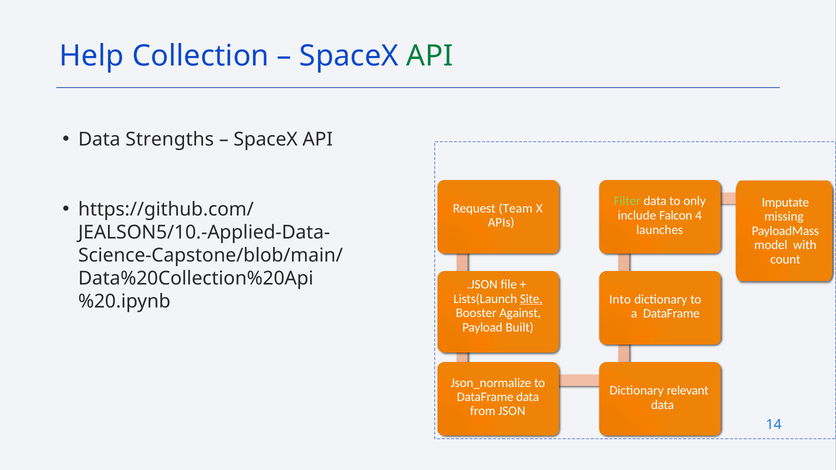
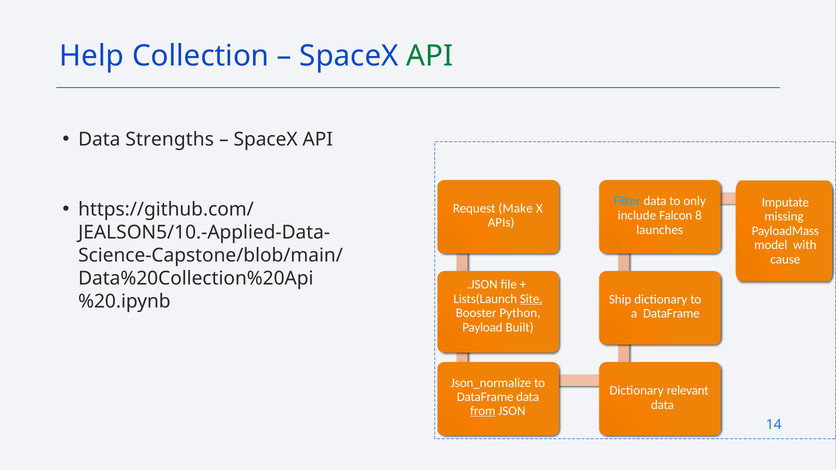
Filter colour: light green -> light blue (627, 201)
Team: Team -> Make (516, 208)
4: 4 -> 8 (698, 216)
count: count -> cause (785, 260)
Into: Into -> Ship (620, 300)
Against: Against -> Python (520, 313)
from underline: none -> present (483, 411)
